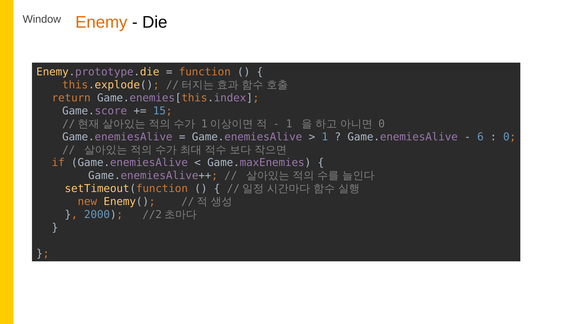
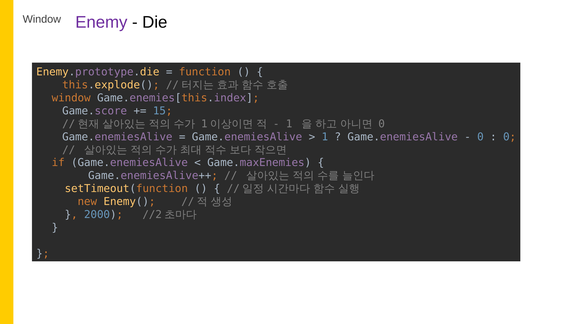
Enemy colour: orange -> purple (101, 22)
return: return -> window (71, 98)
6: 6 -> 0 (480, 137)
